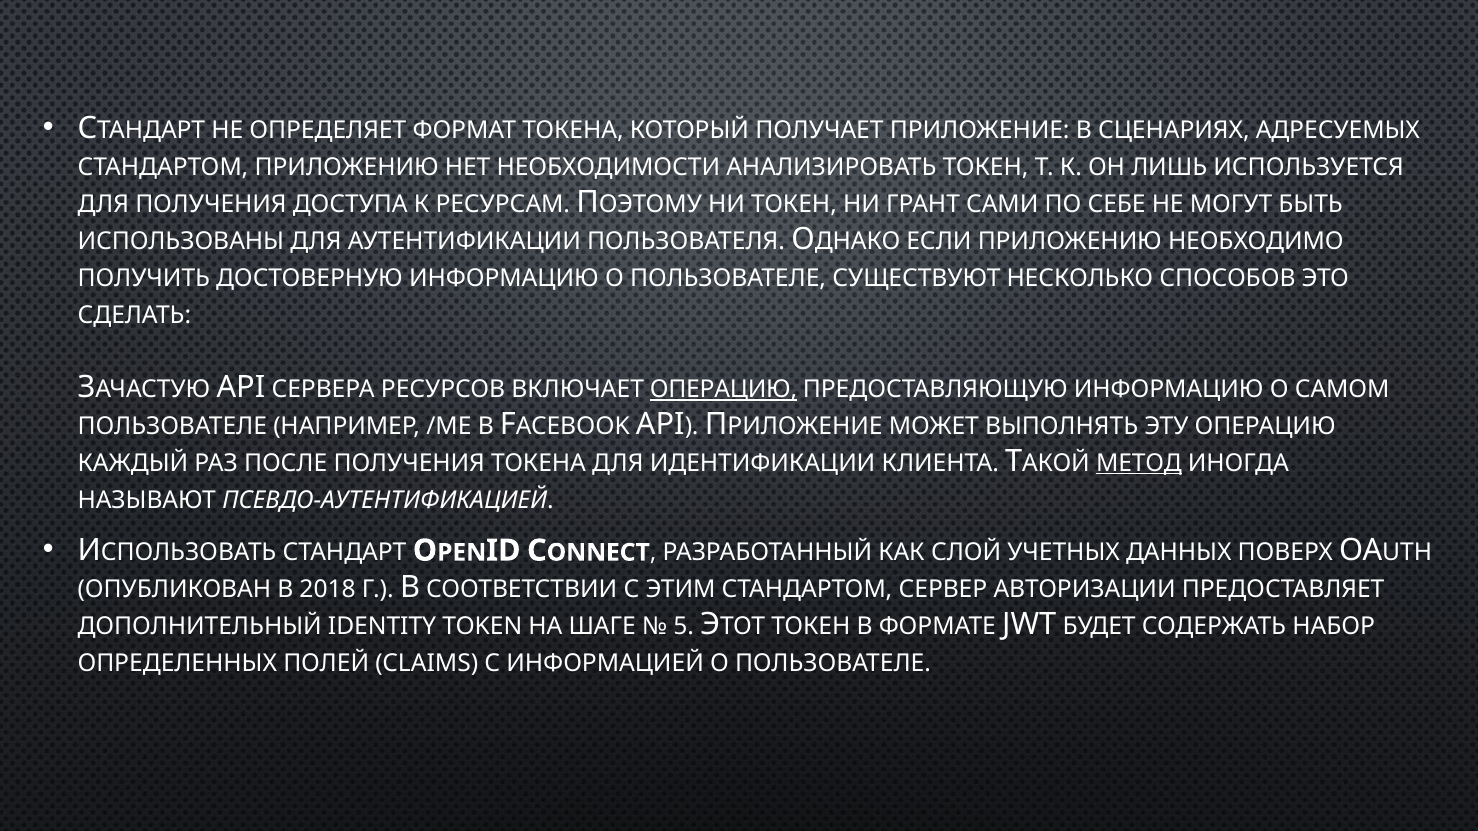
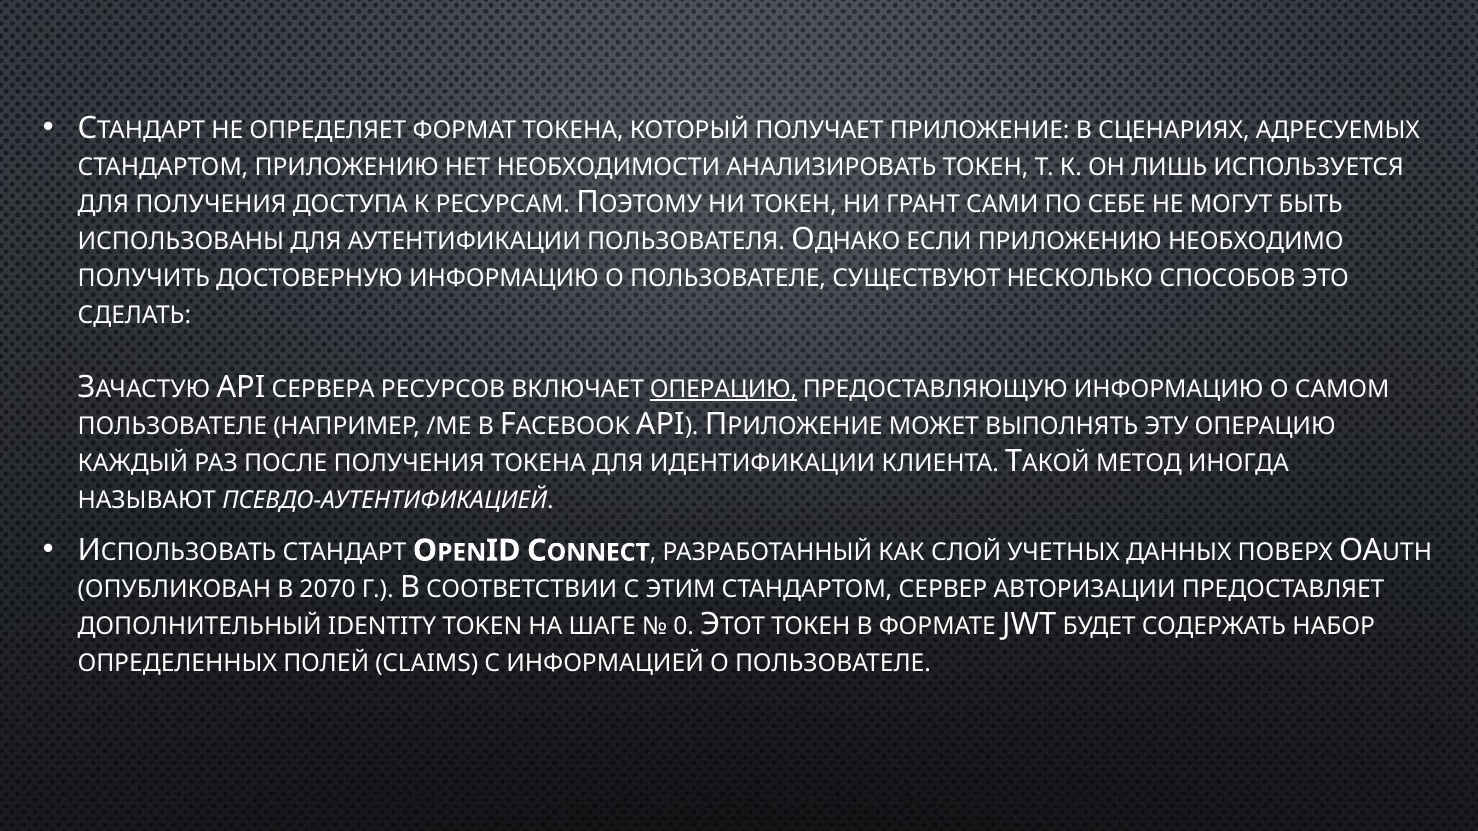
МЕТОД underline: present -> none (1139, 463)
2018: 2018 -> 2070 (328, 590)
5: 5 -> 0 (684, 627)
